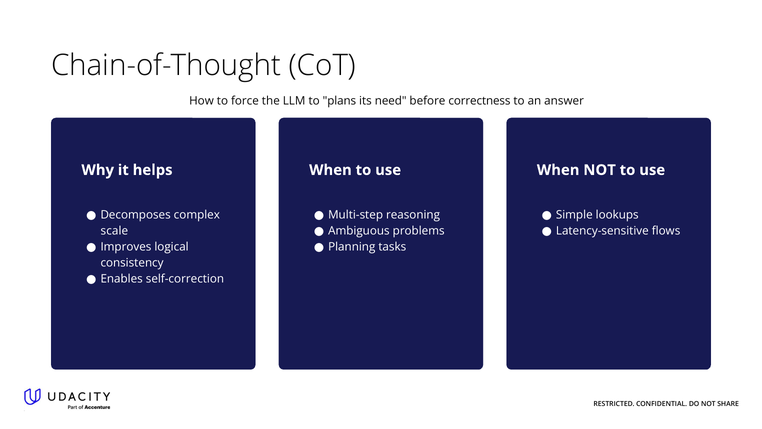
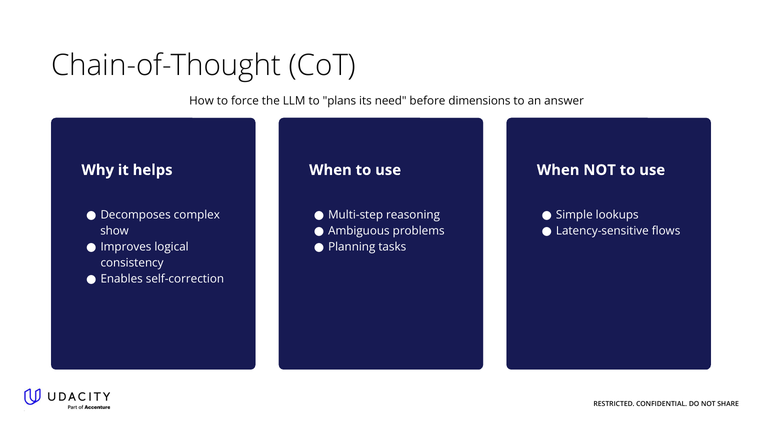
correctness: correctness -> dimensions (479, 101)
scale: scale -> show (114, 231)
